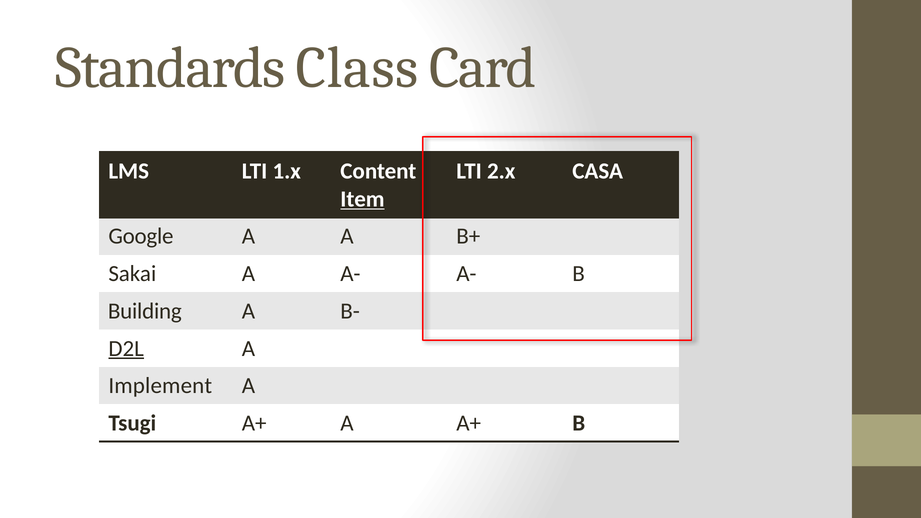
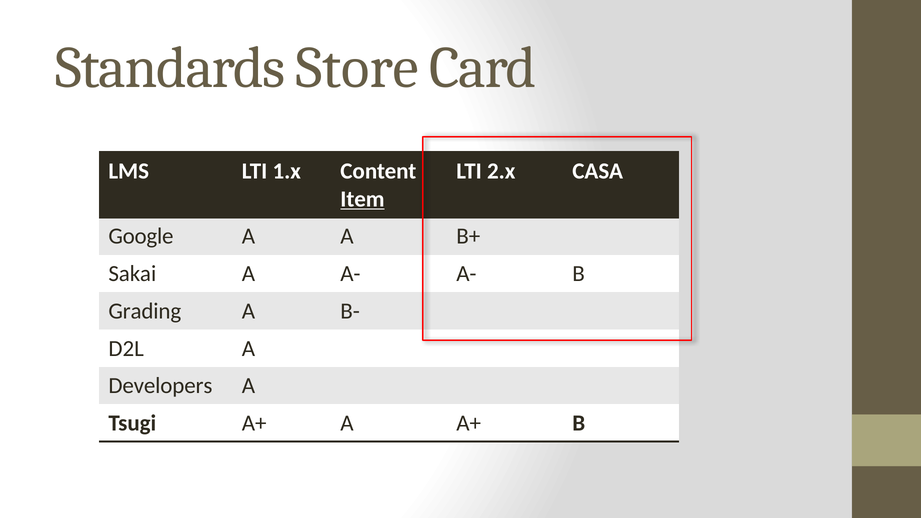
Class: Class -> Store (357, 68)
Building: Building -> Grading (145, 311)
D2L underline: present -> none (126, 348)
Implement: Implement -> Developers (160, 386)
